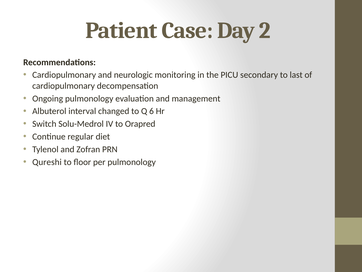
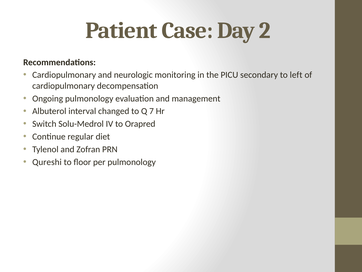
last: last -> left (296, 75)
6: 6 -> 7 (151, 111)
